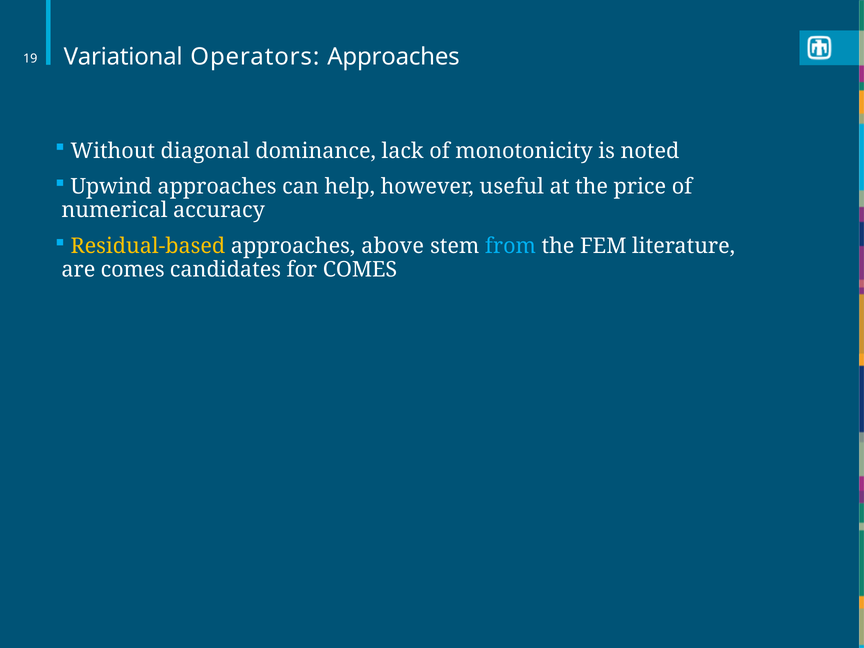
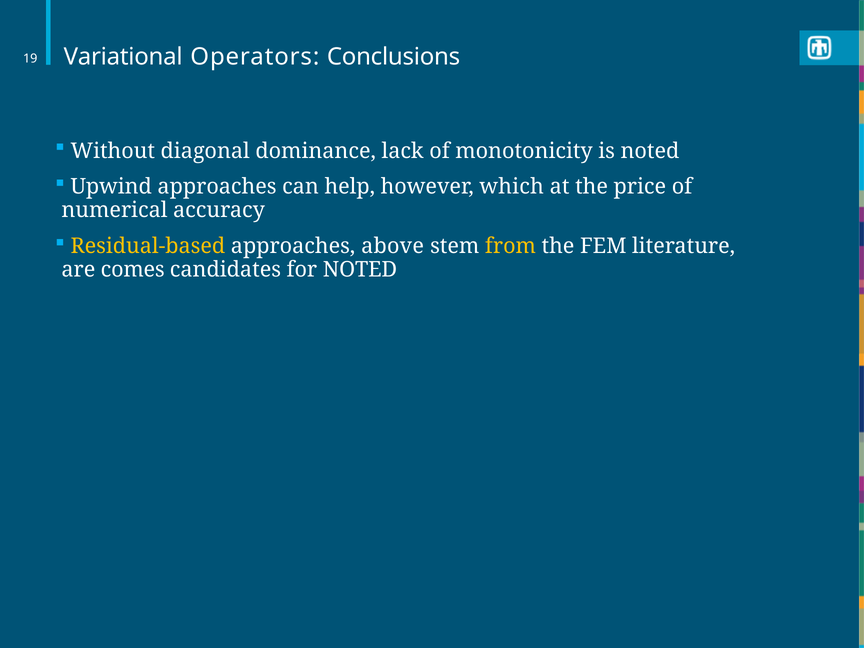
Operators Approaches: Approaches -> Conclusions (394, 57)
useful: useful -> which (512, 187)
from colour: light blue -> yellow (510, 246)
for COMES: COMES -> NOTED (360, 269)
